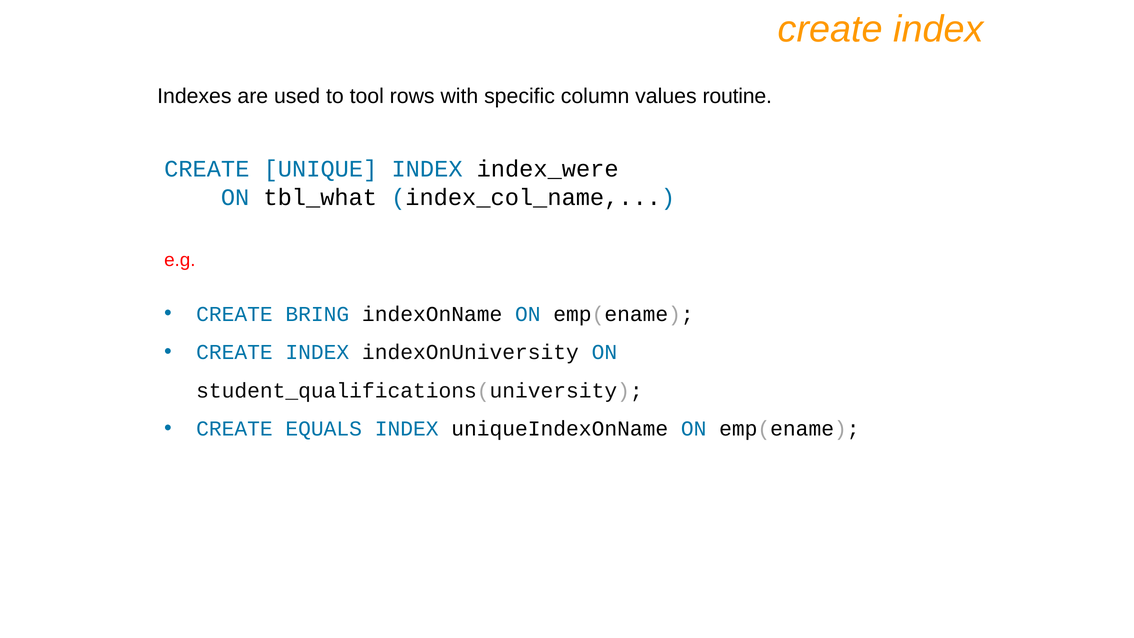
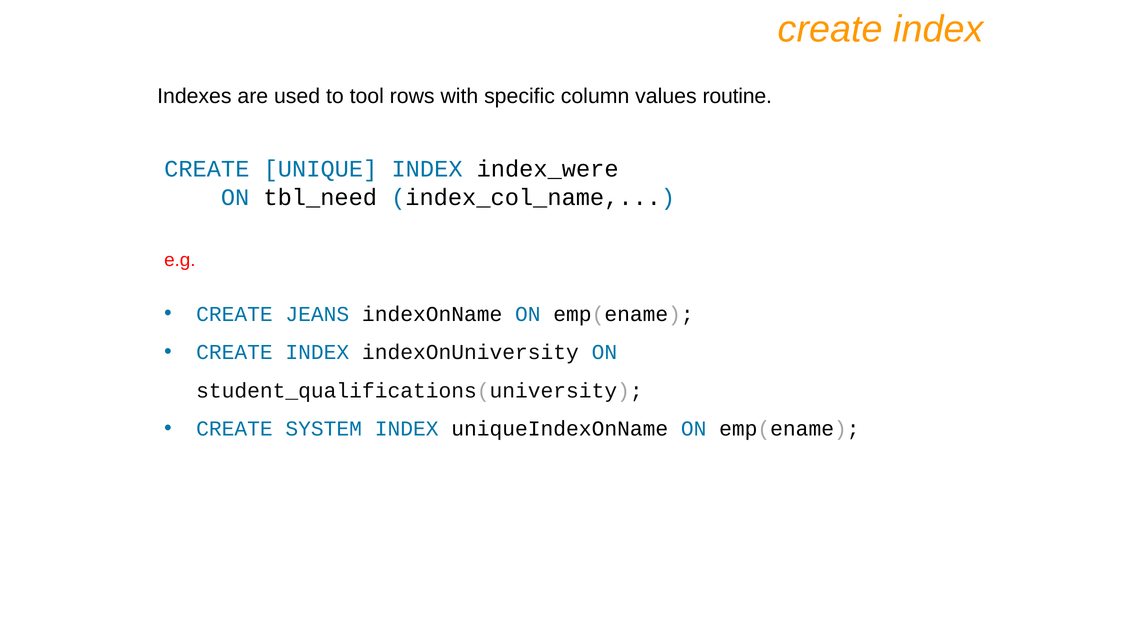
tbl_what: tbl_what -> tbl_need (320, 197)
BRING: BRING -> JEANS (317, 314)
EQUALS: EQUALS -> SYSTEM (324, 429)
